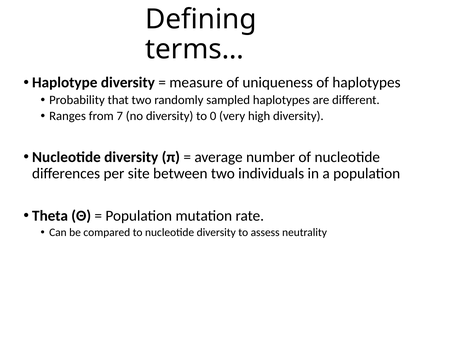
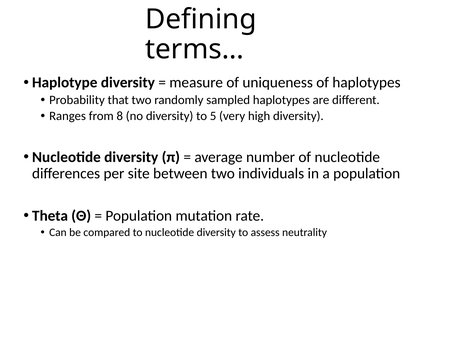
7: 7 -> 8 (120, 116)
0: 0 -> 5 (213, 116)
